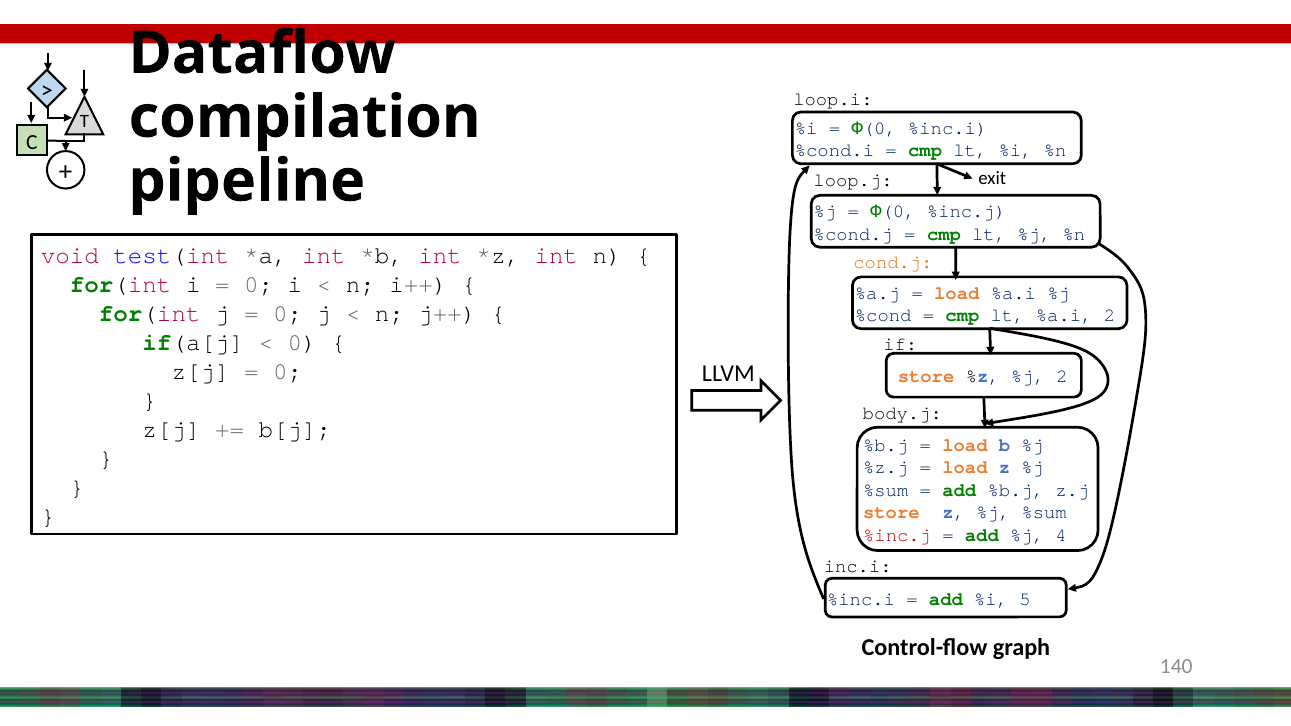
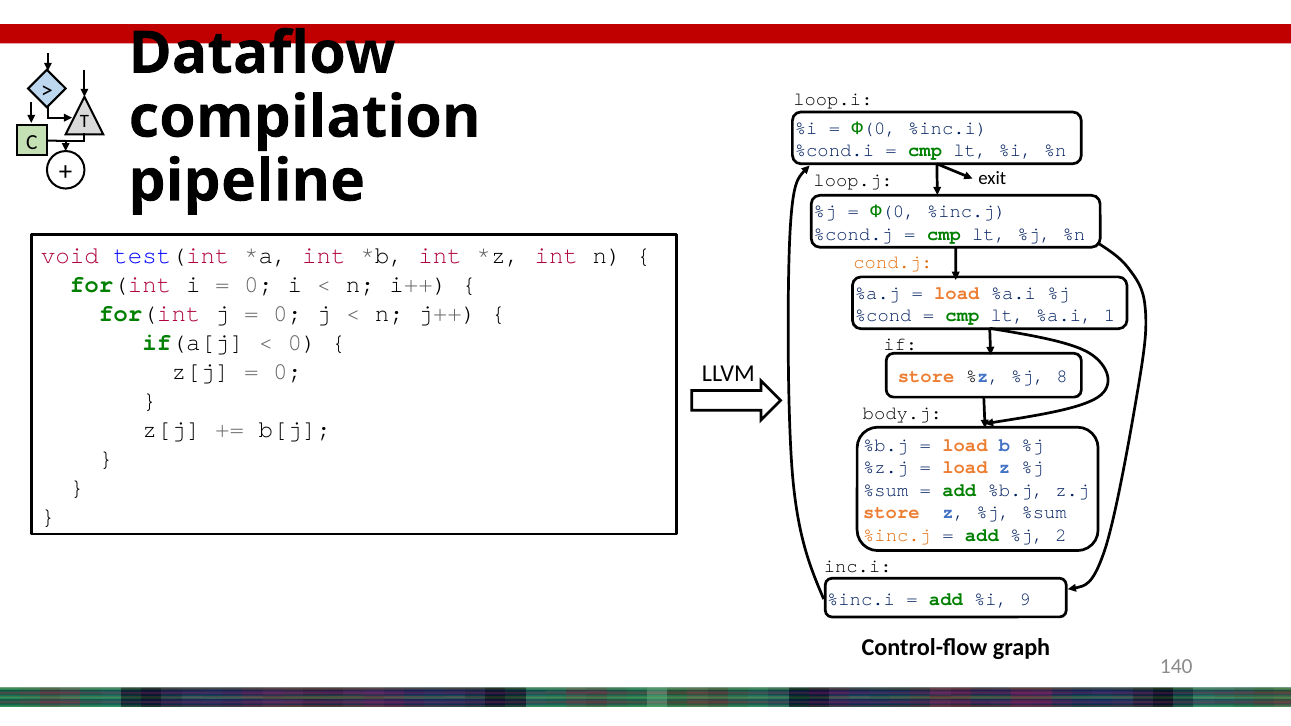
%a.i 2: 2 -> 1 (1109, 315)
%j 2: 2 -> 8 (1062, 377)
%inc.j colour: red -> orange (897, 536)
4: 4 -> 2 (1061, 536)
5: 5 -> 9 (1025, 599)
